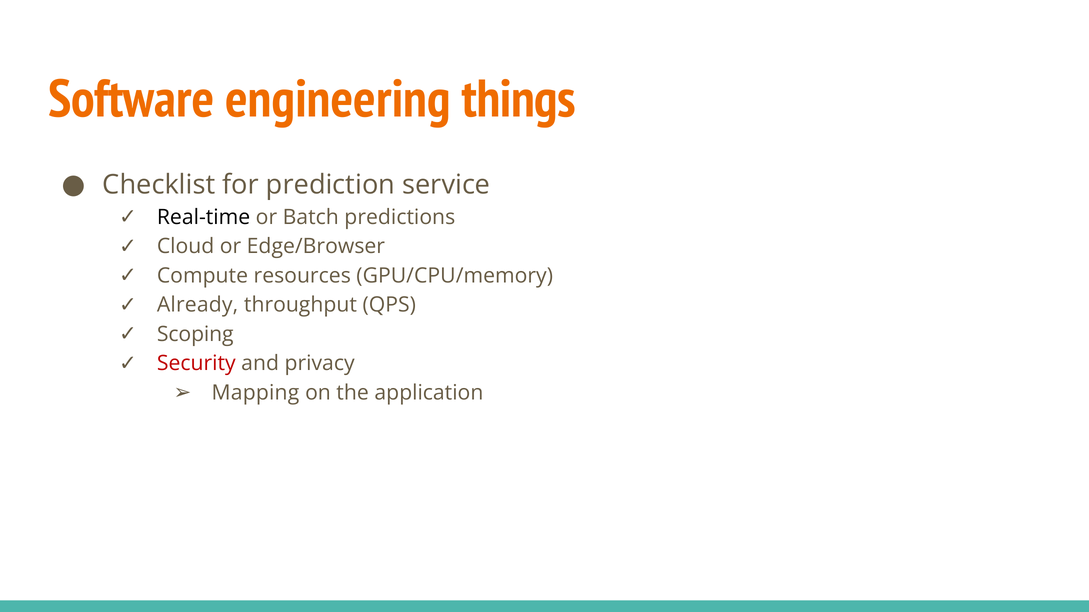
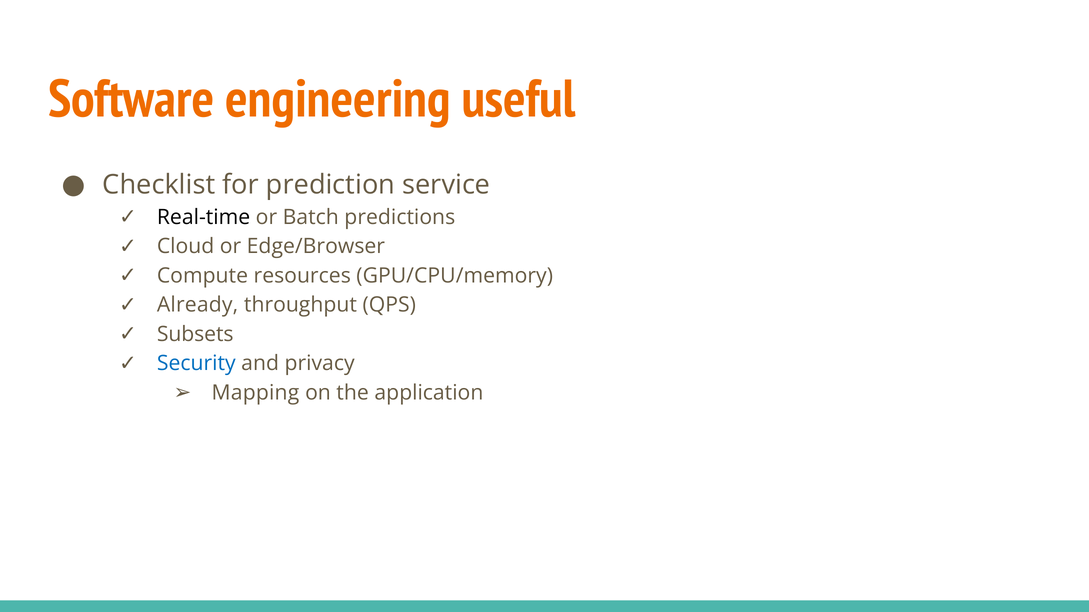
things: things -> useful (519, 99)
Scoping: Scoping -> Subsets (195, 334)
Security colour: red -> blue (196, 364)
